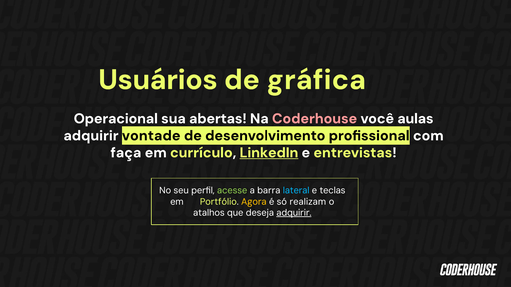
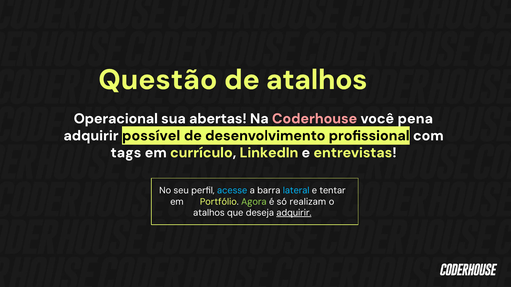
Usuários: Usuários -> Questão (158, 80)
de gráfica: gráfica -> atalhos (317, 80)
aulas: aulas -> pena (415, 119)
vontade: vontade -> possível (151, 136)
faça: faça -> tags (126, 153)
LinkedIn underline: present -> none (269, 153)
acesse colour: light green -> light blue (232, 191)
teclas: teclas -> tentar (333, 191)
Agora colour: yellow -> light green (254, 202)
